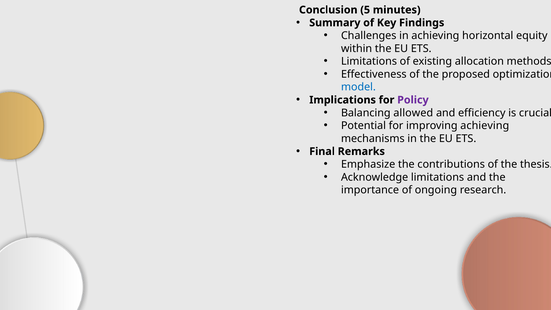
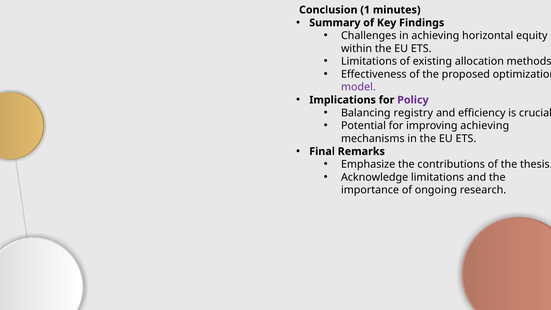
5: 5 -> 1 (365, 10)
model colour: blue -> purple (358, 87)
allowed: allowed -> registry (413, 113)
